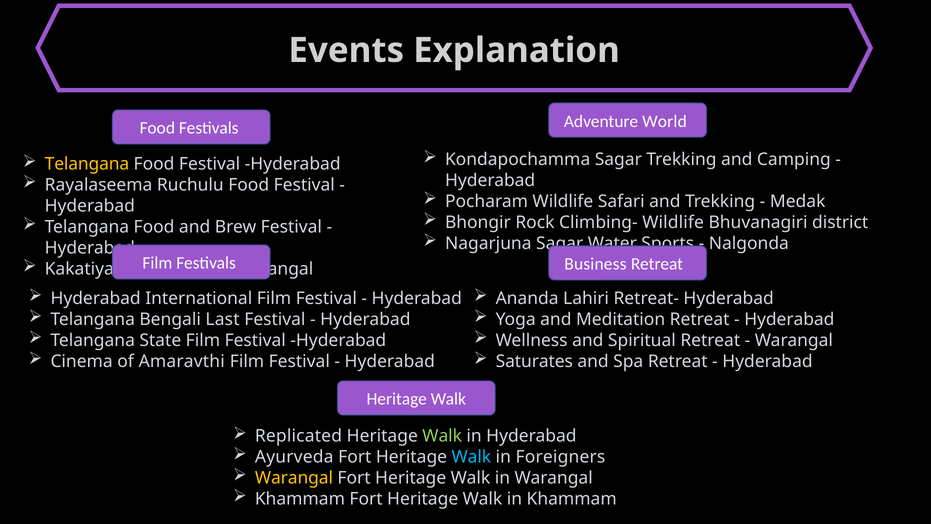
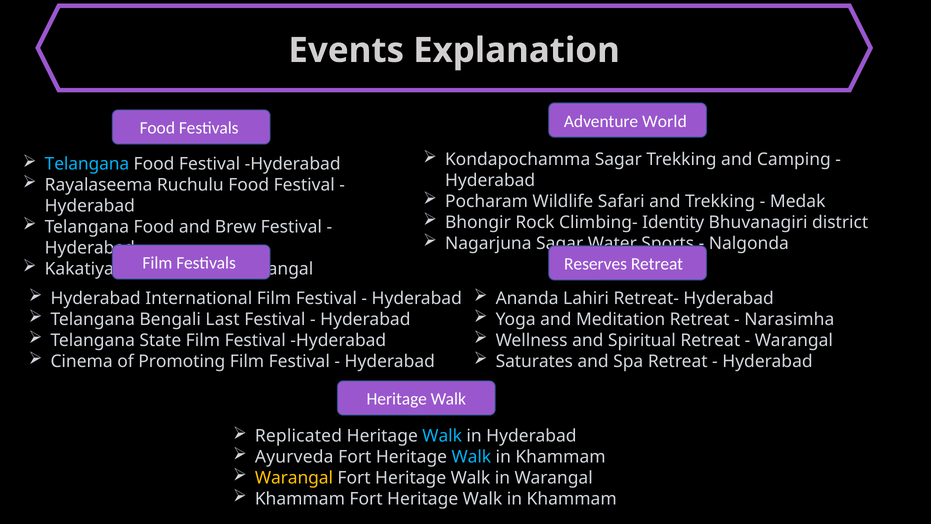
Telangana colour: yellow -> light blue (87, 164)
Climbing- Wildlife: Wildlife -> Identity (673, 222)
Business: Business -> Reserves (596, 264)
Hyderabad: Hyderabad -> Narasimha (789, 319)
Amaravthi: Amaravthi -> Promoting (182, 361)
Walk colour: light green -> light blue (442, 436)
Foreigners: Foreigners -> Khammam (561, 457)
